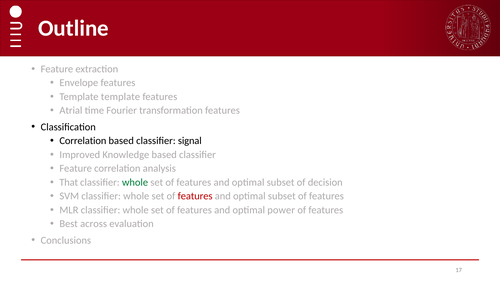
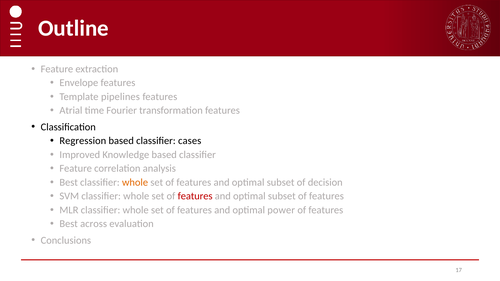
Template template: template -> pipelines (120, 97)
Correlation: Correlation -> Regression (83, 141)
signal: signal -> cases (190, 141)
That: That -> Best (69, 182)
whole colour: green -> orange (135, 182)
